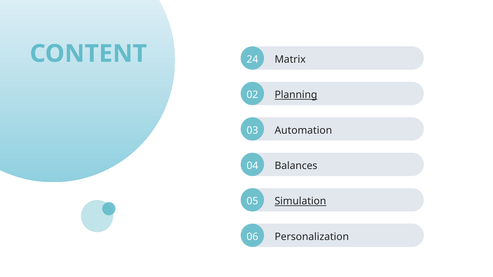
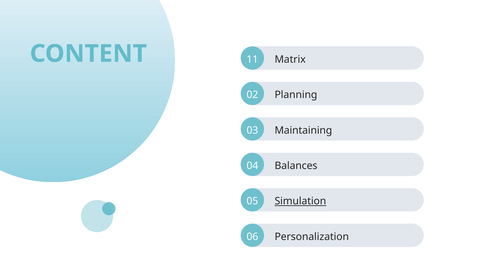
24: 24 -> 11 (252, 60)
Planning underline: present -> none (296, 95)
Automation: Automation -> Maintaining (303, 130)
